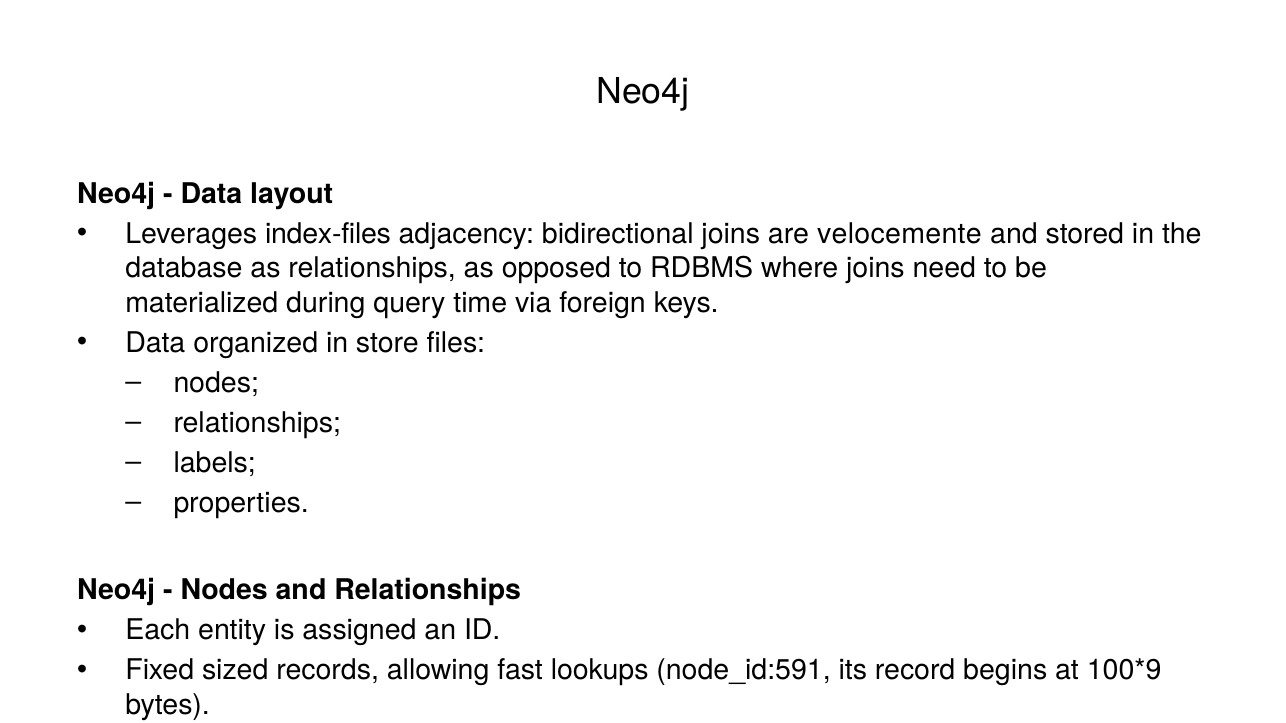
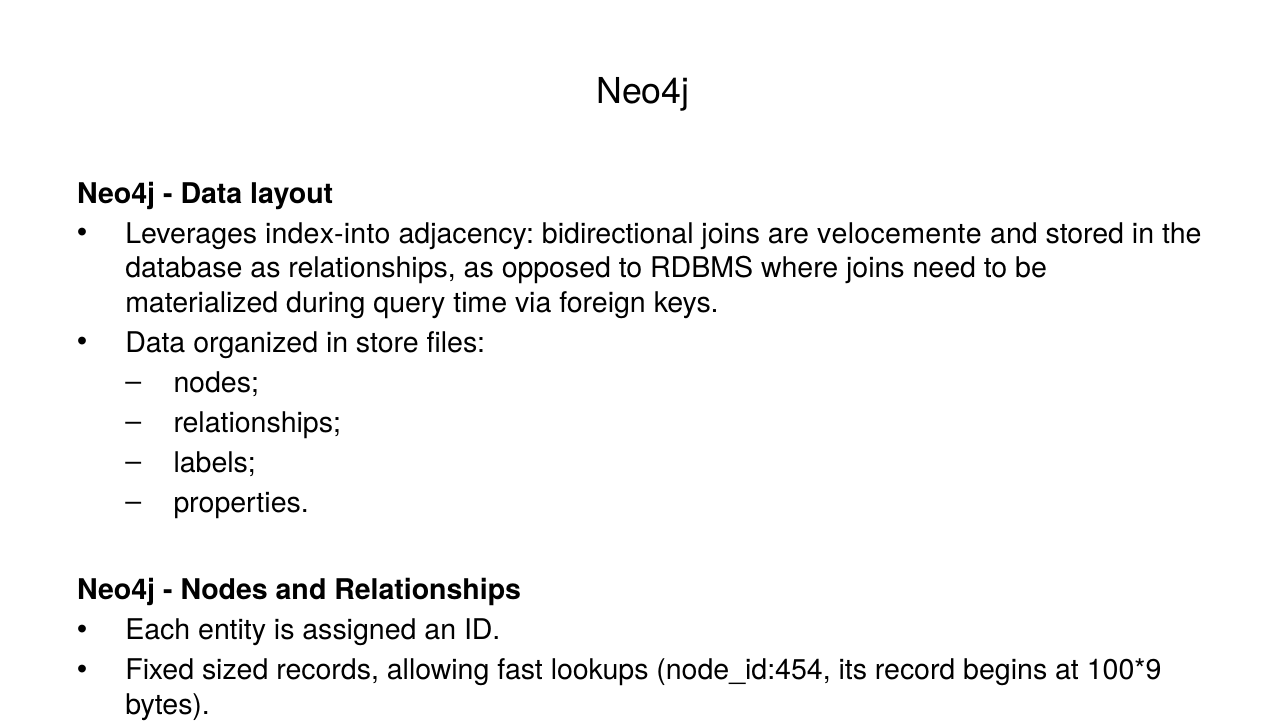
index-files: index-files -> index-into (328, 234)
node_id:591: node_id:591 -> node_id:454 (744, 671)
